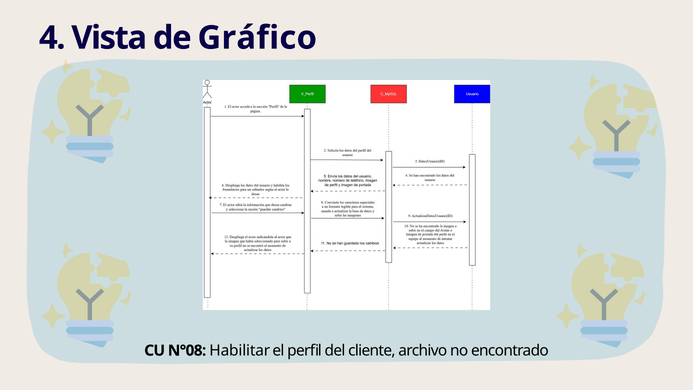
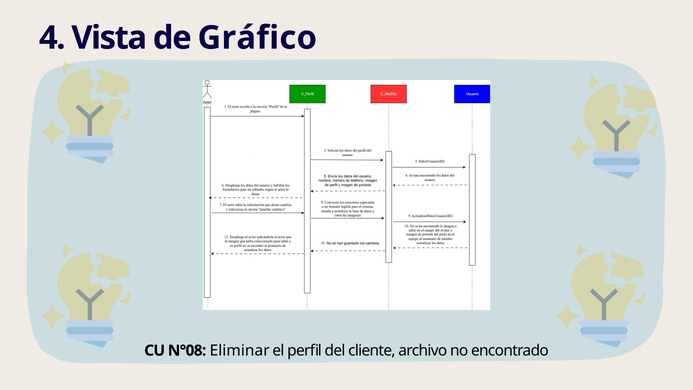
Habilitar: Habilitar -> Eliminar (240, 350)
